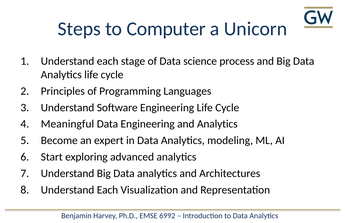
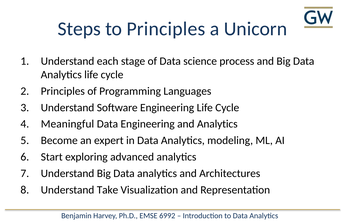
to Computer: Computer -> Principles (166, 29)
Each: Each -> Take (107, 190)
